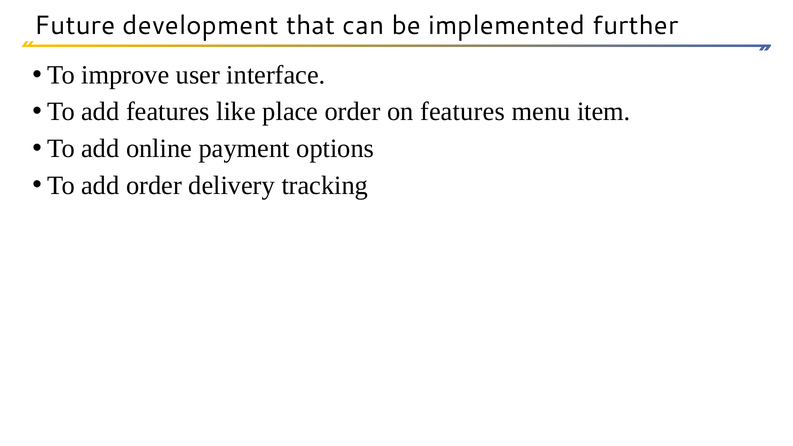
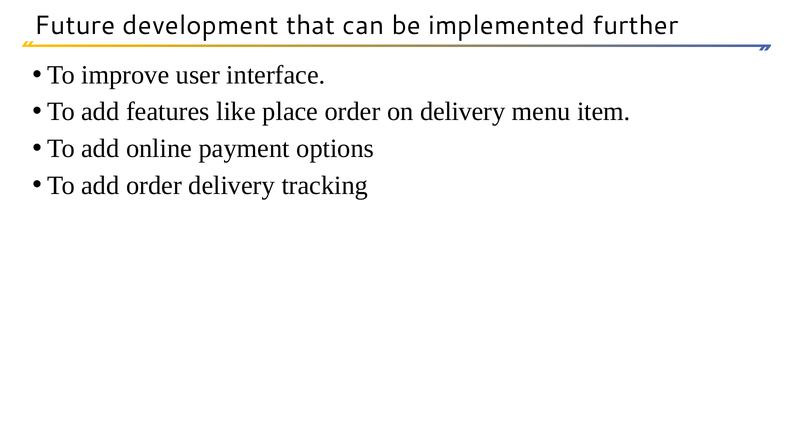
on features: features -> delivery (463, 112)
